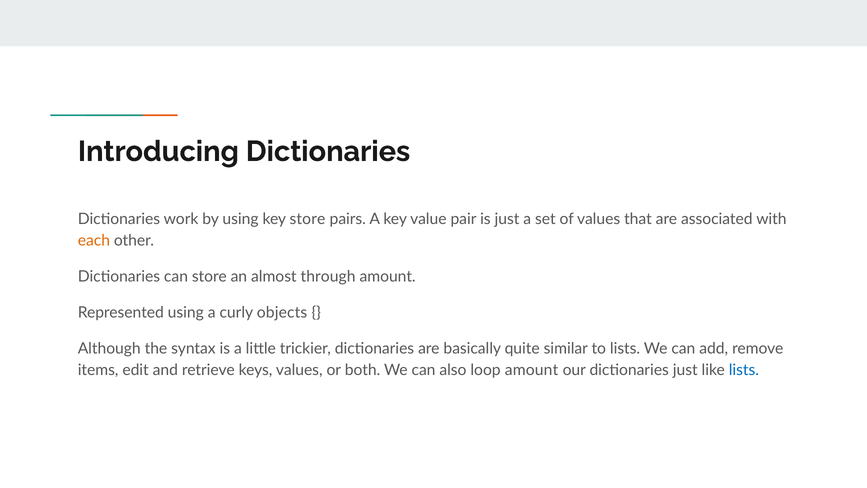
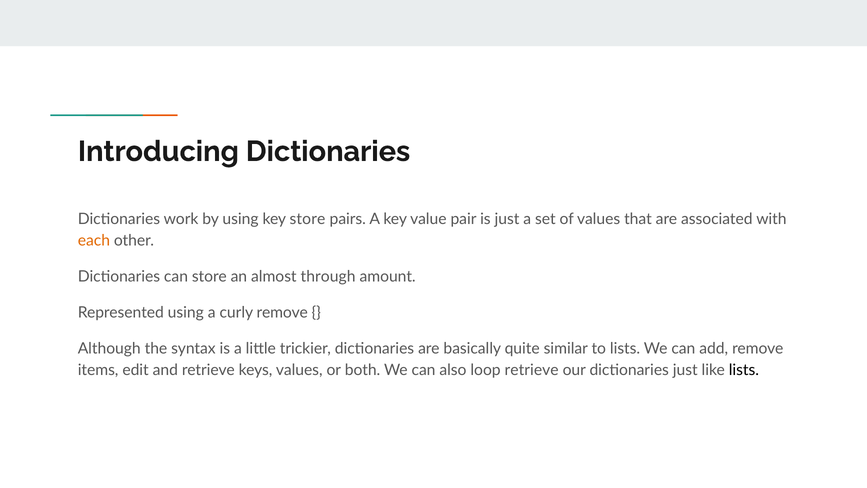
curly objects: objects -> remove (282, 312)
loop amount: amount -> retrieve (532, 370)
lists colour: blue -> black (744, 370)
